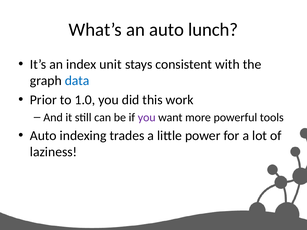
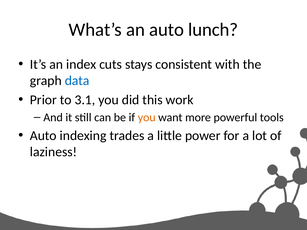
unit: unit -> cuts (111, 64)
1.0: 1.0 -> 3.1 (85, 100)
you colour: purple -> orange (147, 118)
